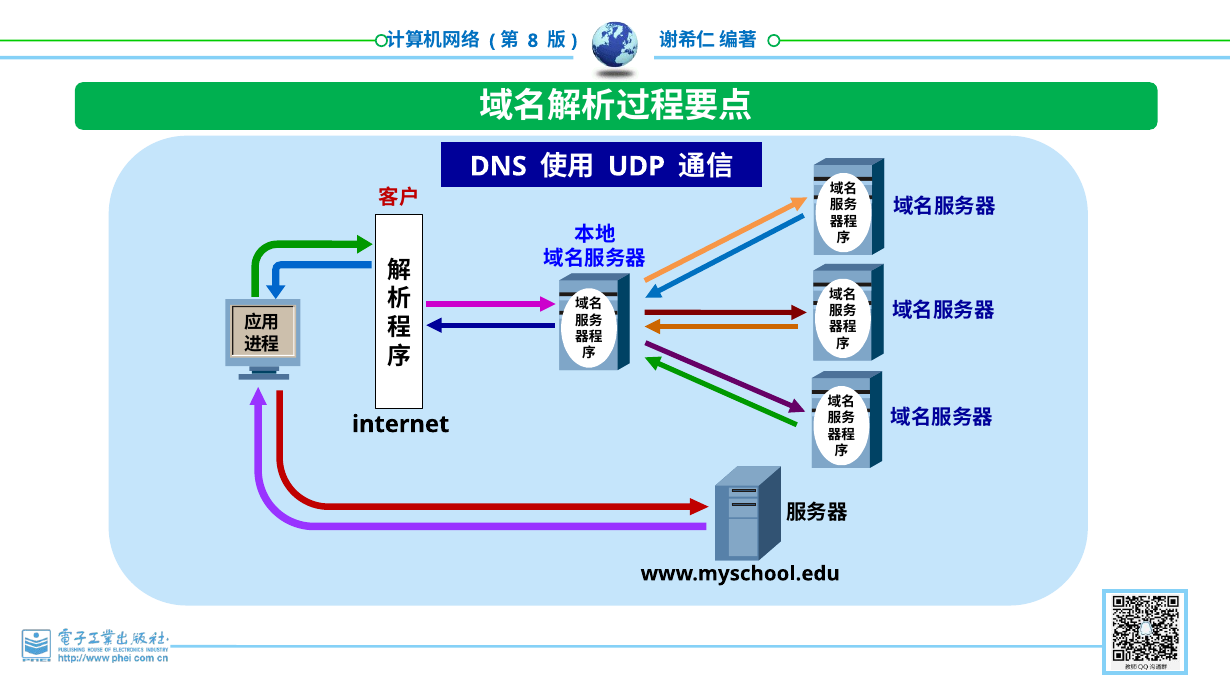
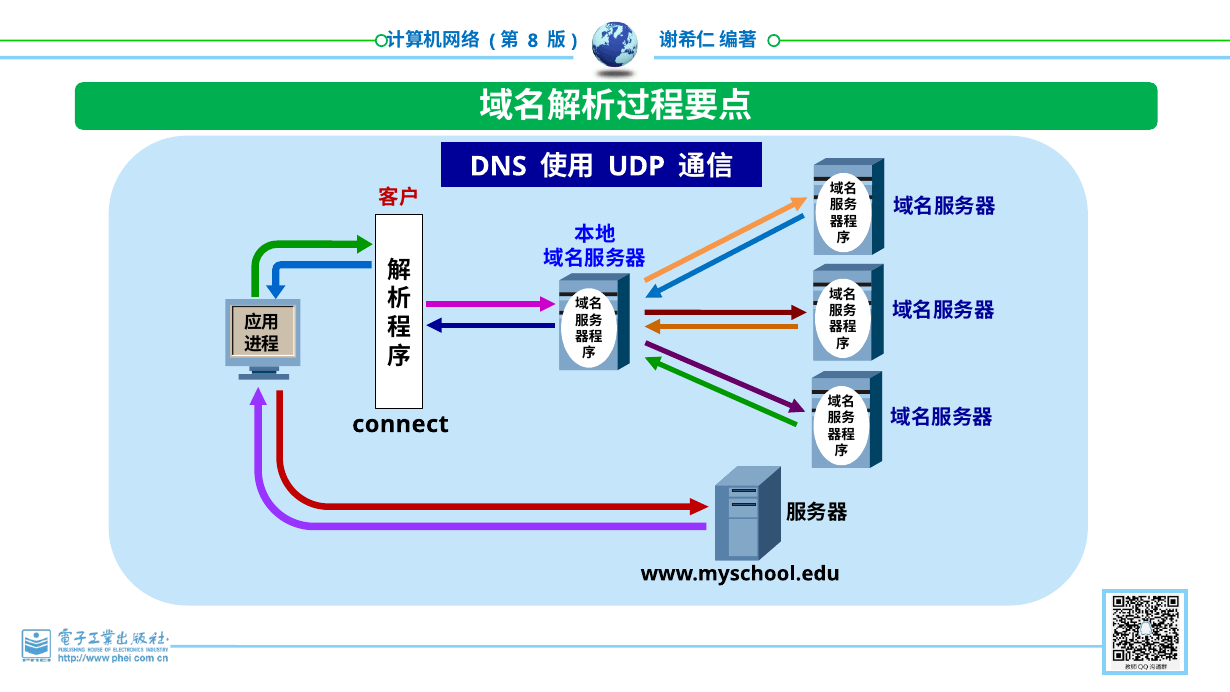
internet: internet -> connect (400, 424)
